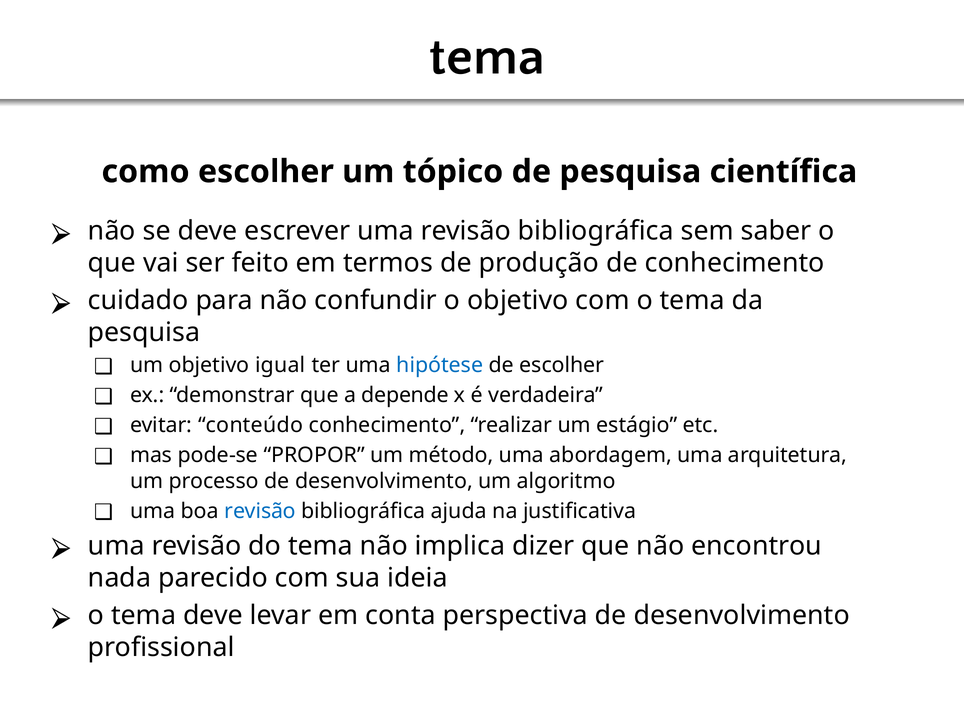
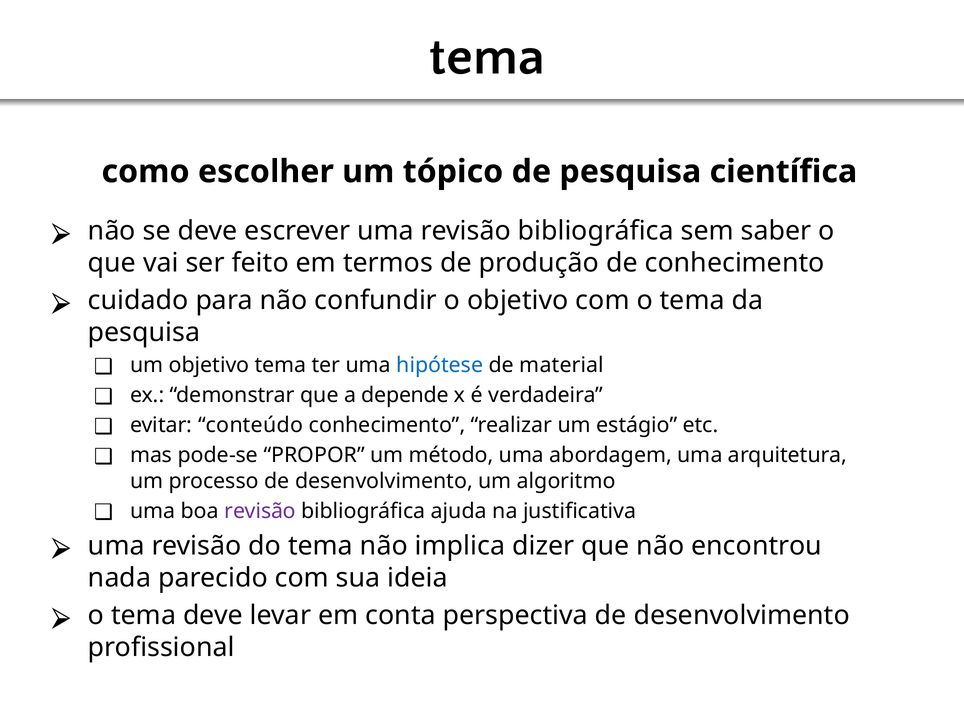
objetivo igual: igual -> tema (281, 365)
de escolher: escolher -> material (562, 365)
revisão colour: blue -> purple (260, 511)
